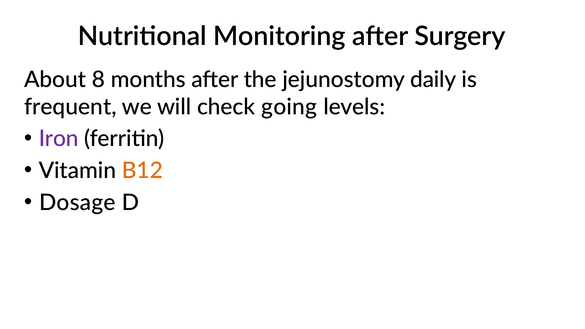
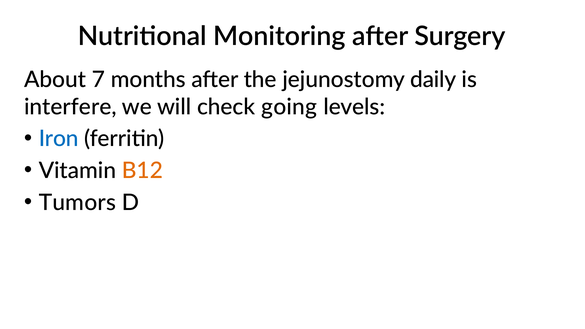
8: 8 -> 7 (98, 80)
frequent: frequent -> interfere (70, 107)
Iron colour: purple -> blue (59, 139)
Dosage: Dosage -> Tumors (77, 203)
